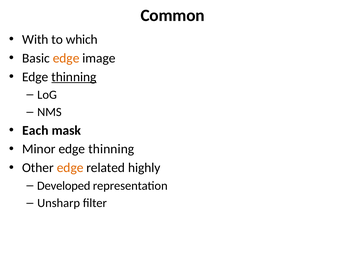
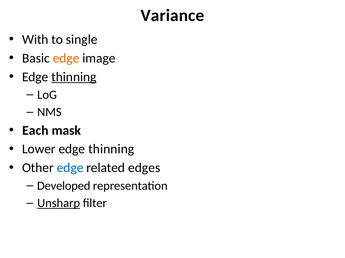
Common: Common -> Variance (172, 16)
which: which -> single (82, 39)
Minor: Minor -> Lower (39, 150)
edge colour: orange -> blue (70, 168)
highly: highly -> edges (144, 168)
Unsharp underline: none -> present (59, 204)
